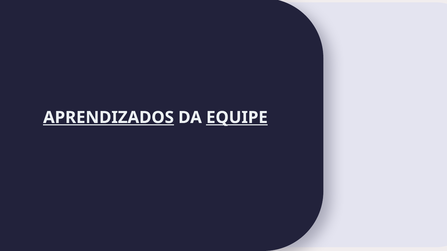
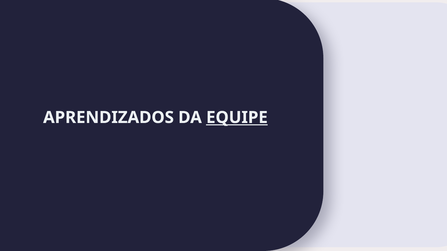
APRENDIZADOS underline: present -> none (109, 118)
